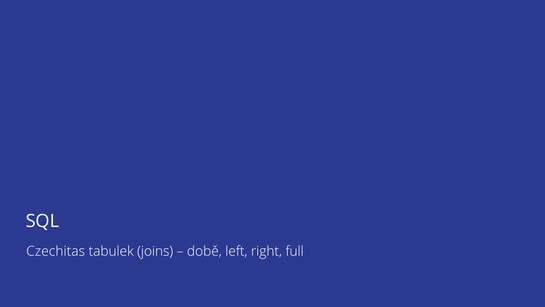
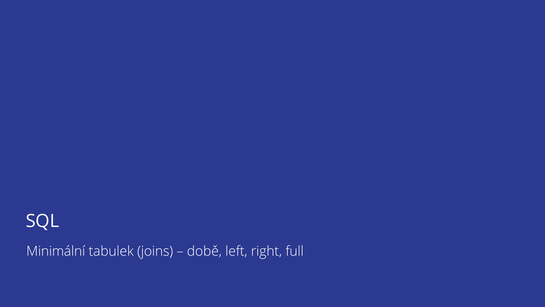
Czechitas: Czechitas -> Minimální (56, 251)
